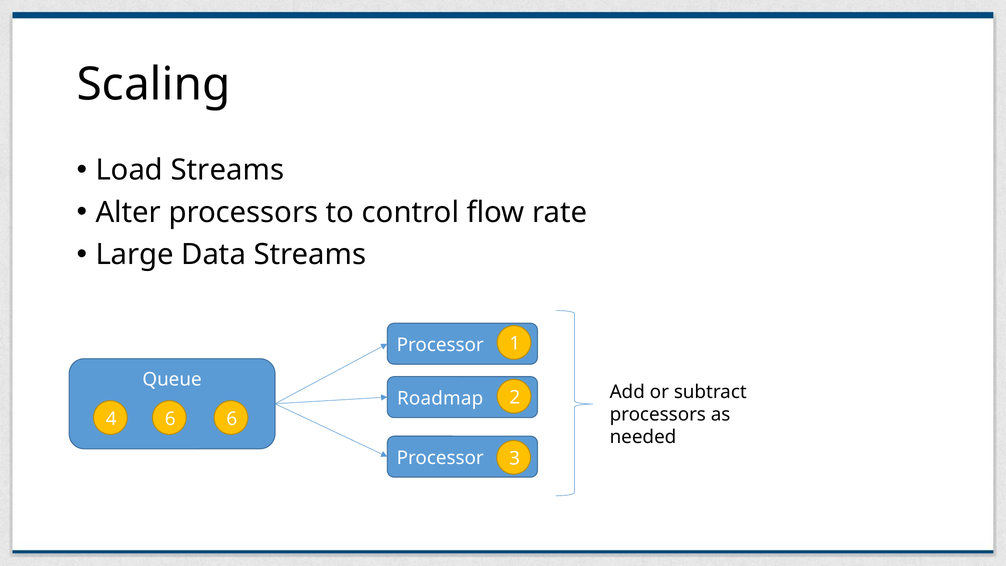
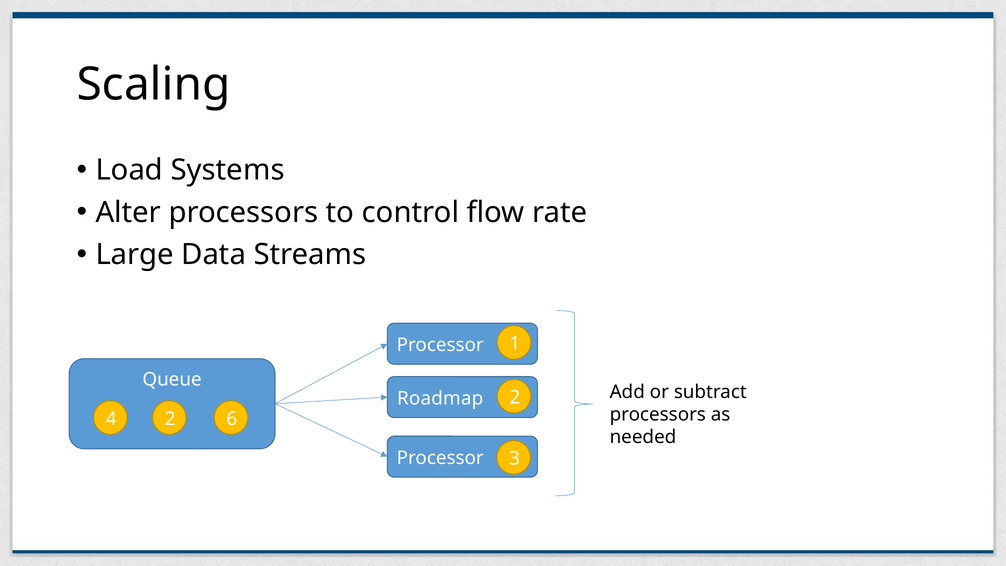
Load Streams: Streams -> Systems (228, 170)
4 6: 6 -> 2 (170, 419)
